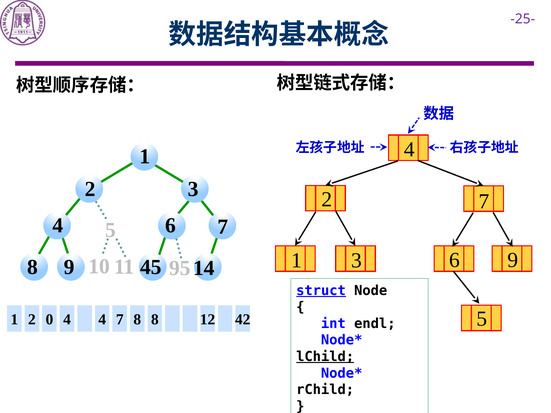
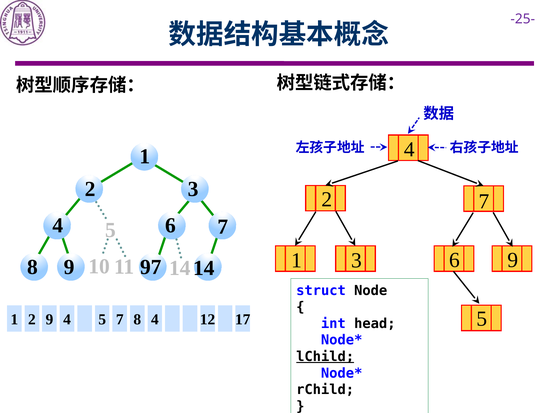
10 95: 95 -> 14 (180, 268)
45: 45 -> 97 (151, 267)
struct underline: present -> none (321, 291)
2 0: 0 -> 9 (49, 320)
4 4: 4 -> 5 (102, 320)
8 8: 8 -> 4 (155, 320)
42: 42 -> 17 (243, 320)
endl: endl -> head (375, 324)
